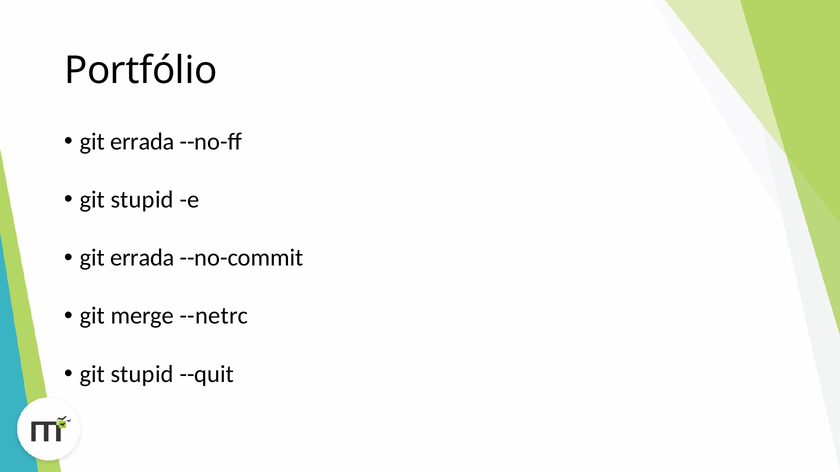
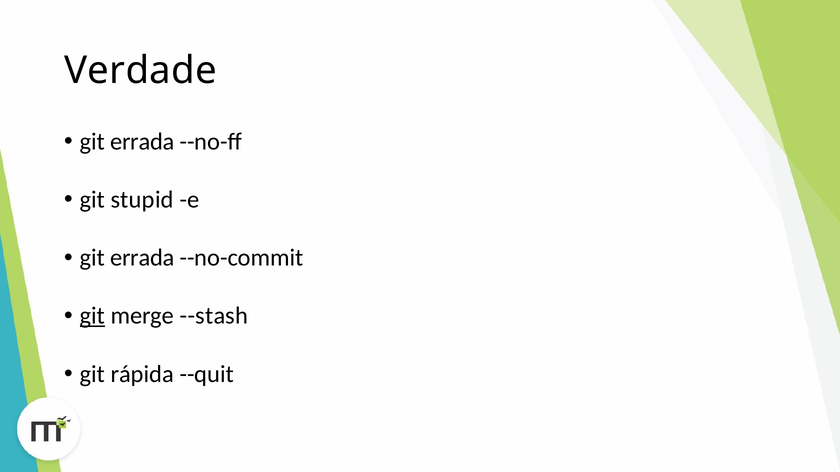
Portfólio: Portfólio -> Verdade (140, 71)
git underline: none -> present (92, 316)
--netrc: --netrc -> --stash (214, 316)
stupid: stupid -> rápida (142, 374)
